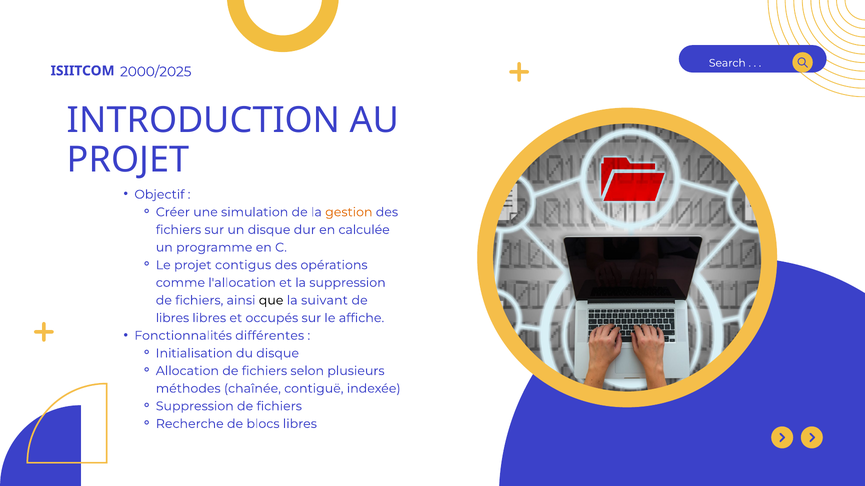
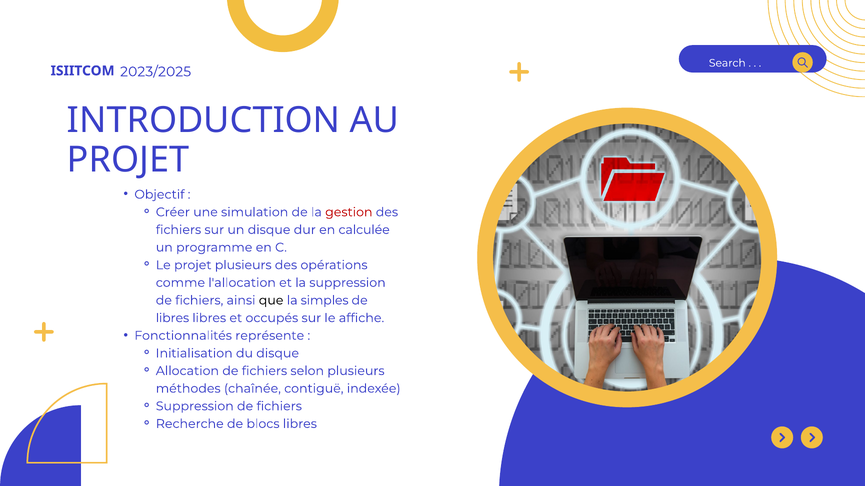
2000/2025: 2000/2025 -> 2023/2025 (156, 72)
gestion colour: orange -> red (349, 212)
projet contigus: contigus -> plusieurs (243, 265)
suivant: suivant -> simples (325, 301)
différentes: différentes -> représente (270, 336)
